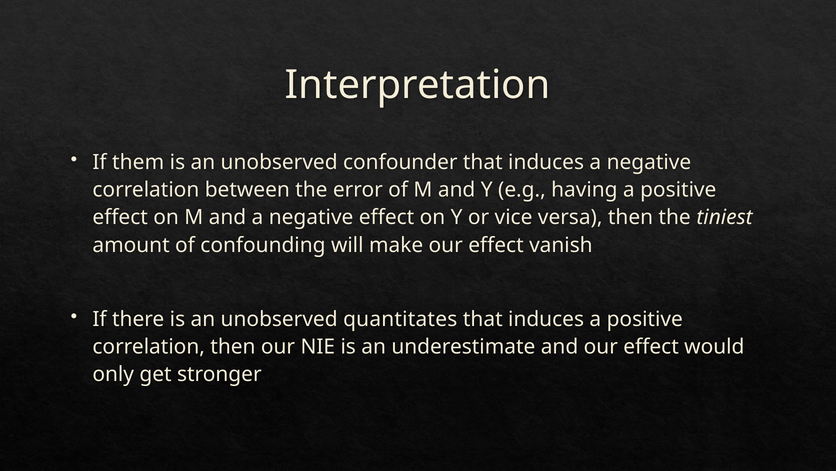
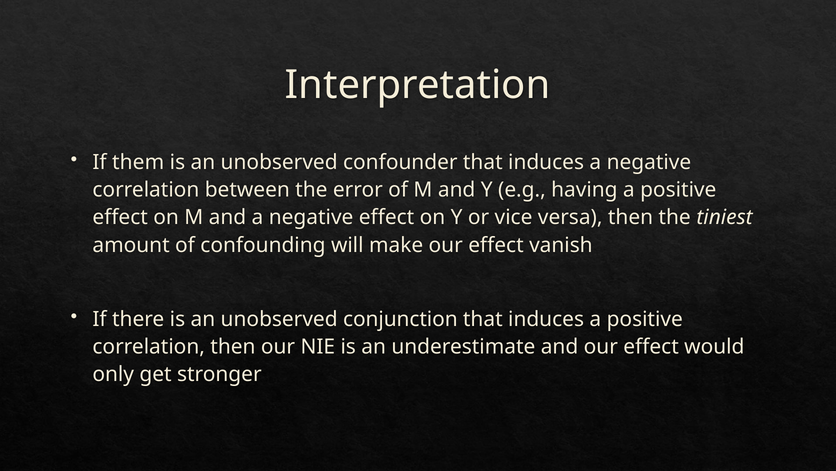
quantitates: quantitates -> conjunction (400, 319)
